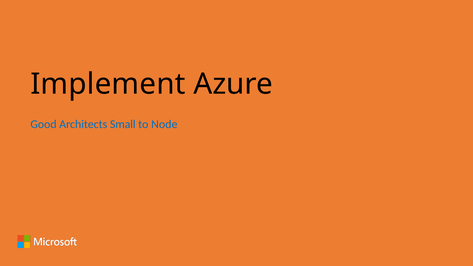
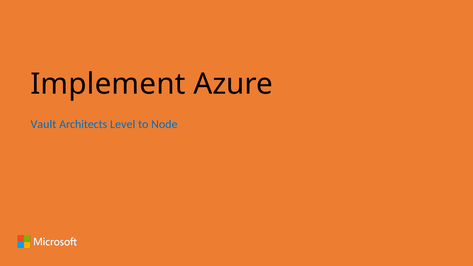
Good: Good -> Vault (43, 124)
Small: Small -> Level (123, 124)
